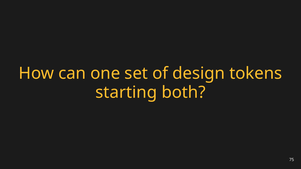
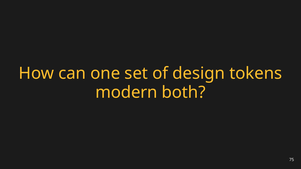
starting: starting -> modern (126, 93)
